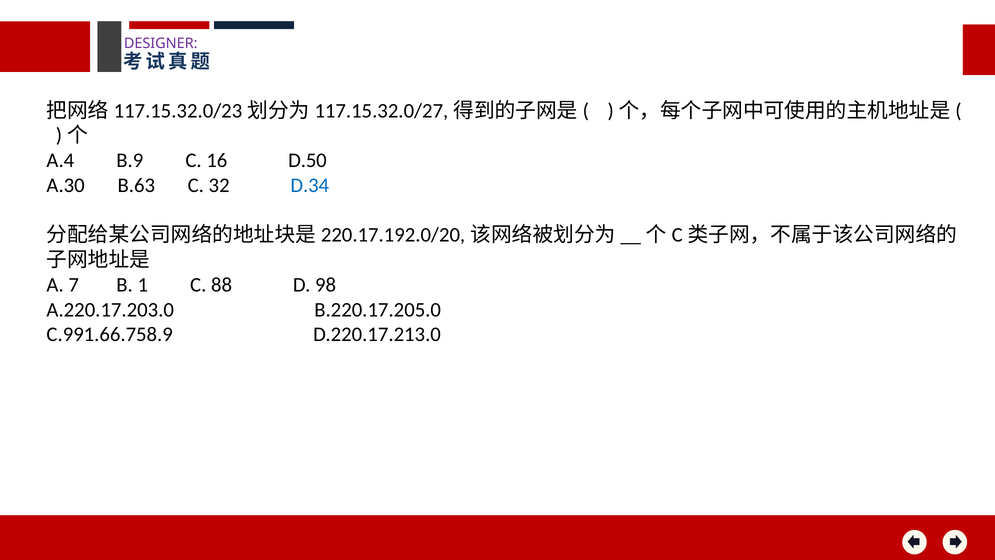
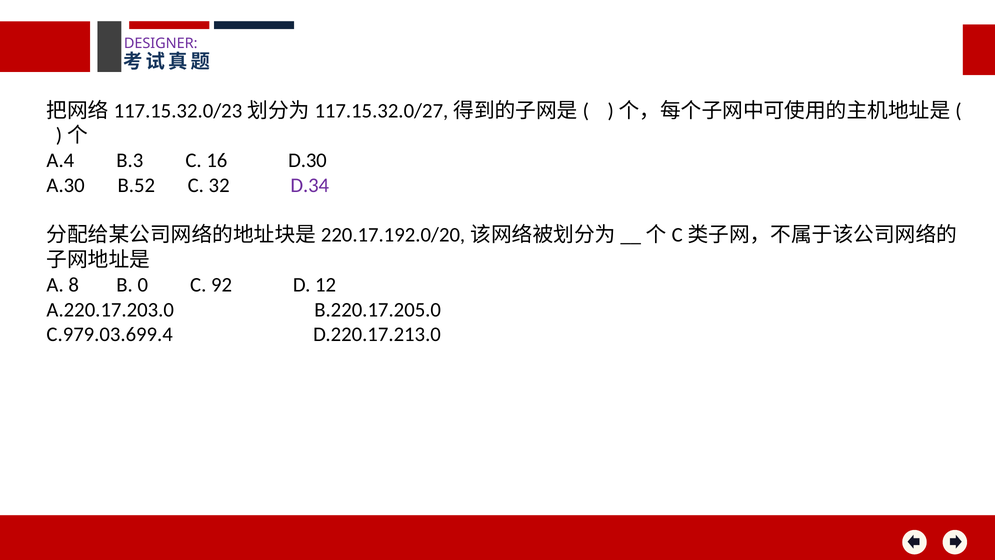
B.9: B.9 -> B.3 (130, 160)
D.50: D.50 -> D.30 (307, 160)
B.63: B.63 -> B.52 (136, 185)
D.34 colour: blue -> purple (310, 185)
7: 7 -> 8 (74, 285)
1: 1 -> 0 (143, 285)
88: 88 -> 92 (222, 285)
98: 98 -> 12 (326, 285)
C.991.66.758.9: C.991.66.758.9 -> C.979.03.699.4 (110, 334)
